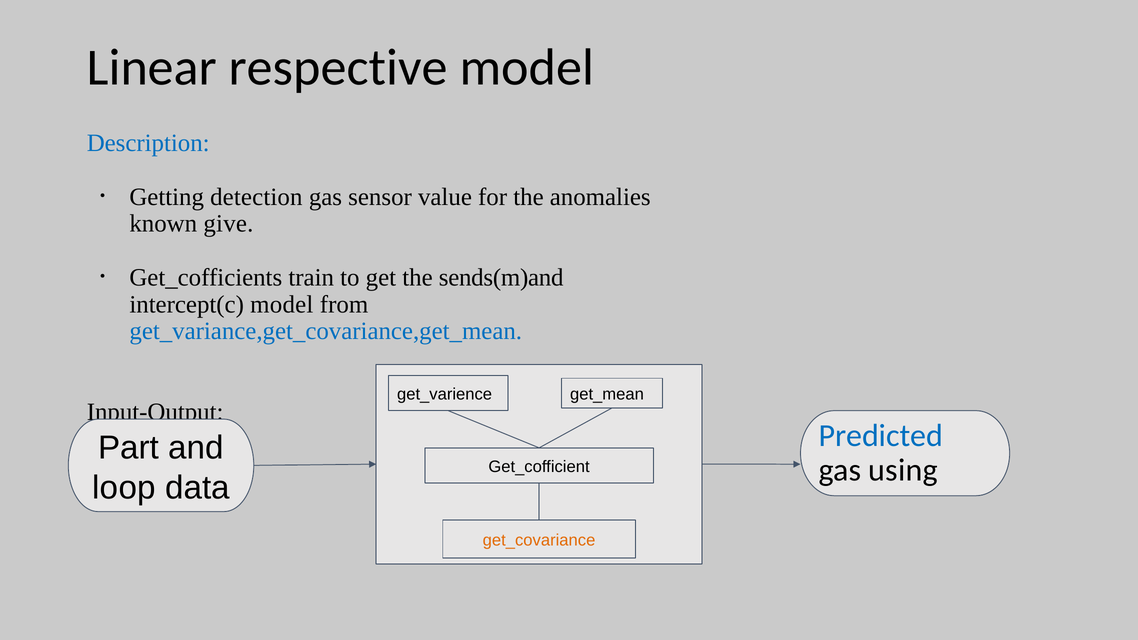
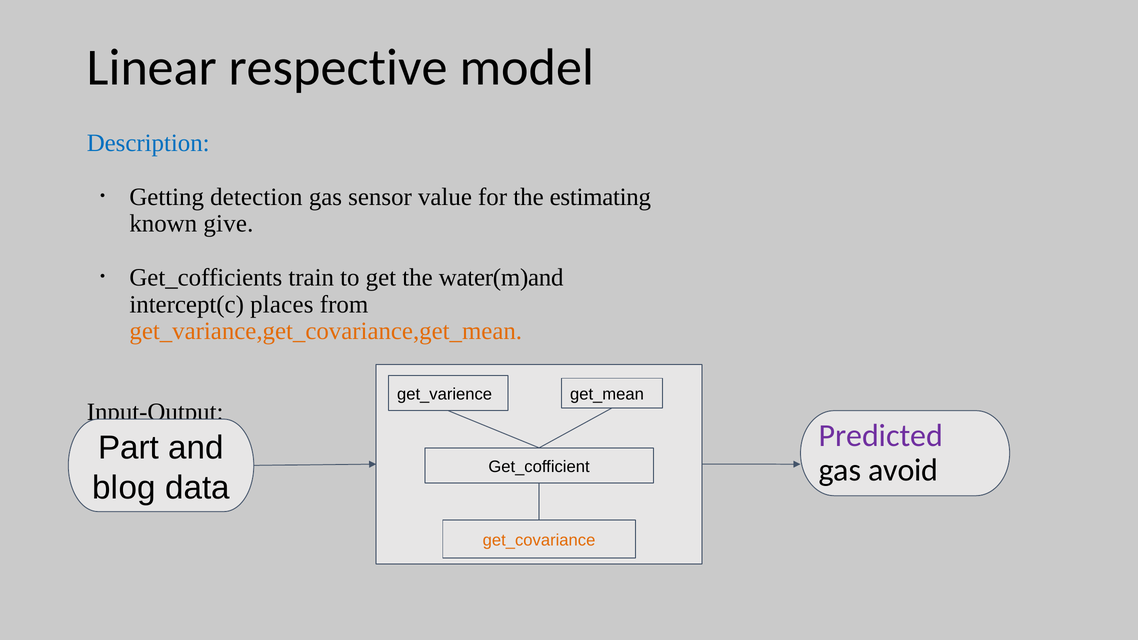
anomalies: anomalies -> estimating (600, 197)
sends(m)and: sends(m)and -> water(m)and (501, 278)
intercept(c model: model -> places (282, 304)
get_variance,get_covariance,get_mean colour: blue -> orange (326, 331)
Predicted colour: blue -> purple (881, 436)
using: using -> avoid (903, 470)
loop: loop -> blog (124, 488)
